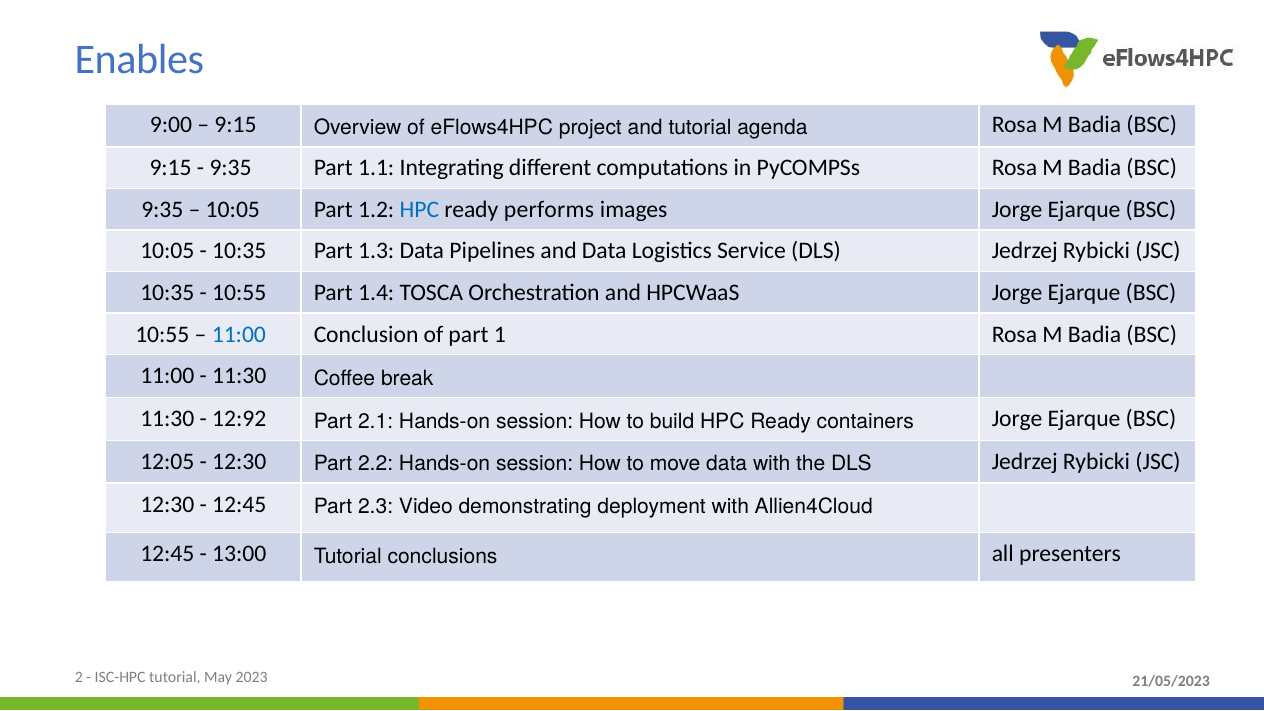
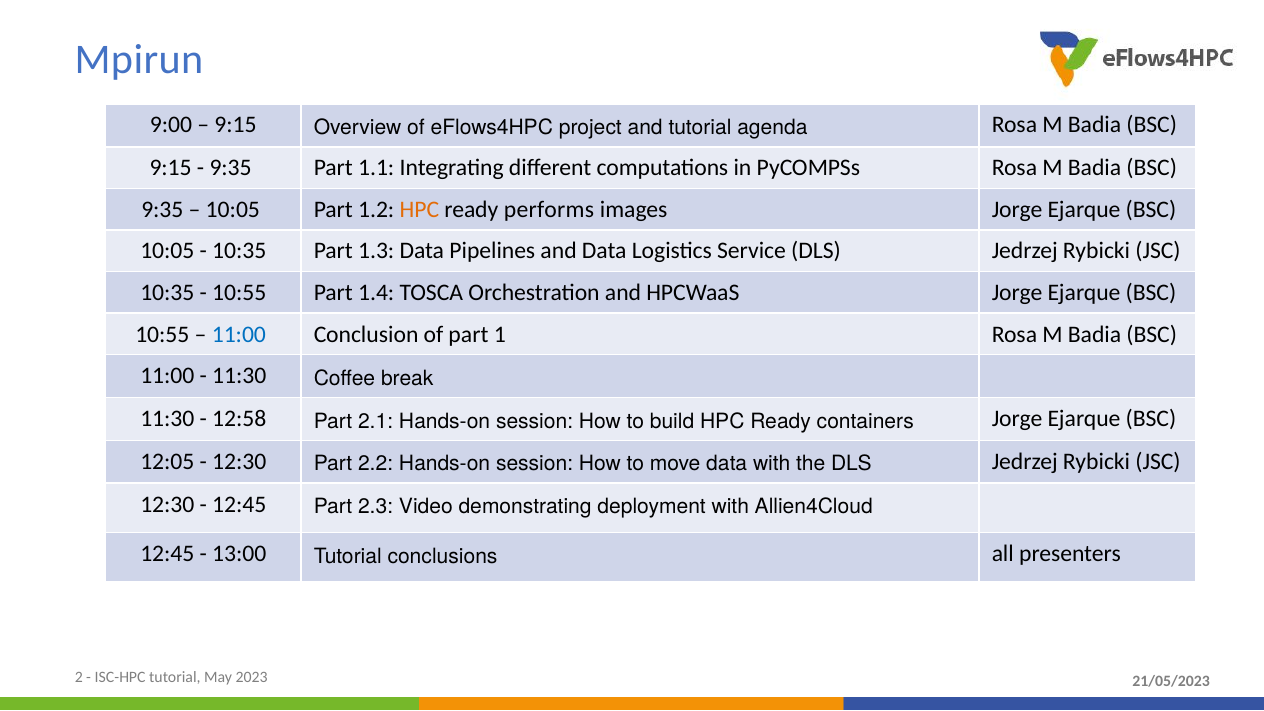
Enables: Enables -> Mpirun (139, 60)
HPC colour: blue -> orange (419, 210)
12:92: 12:92 -> 12:58 (239, 419)
